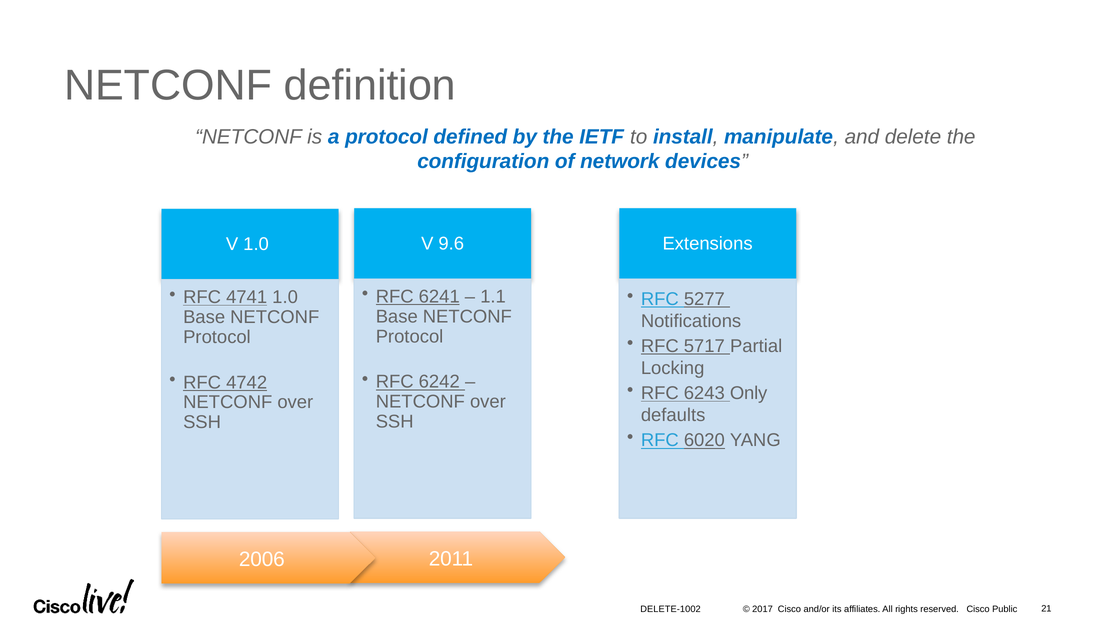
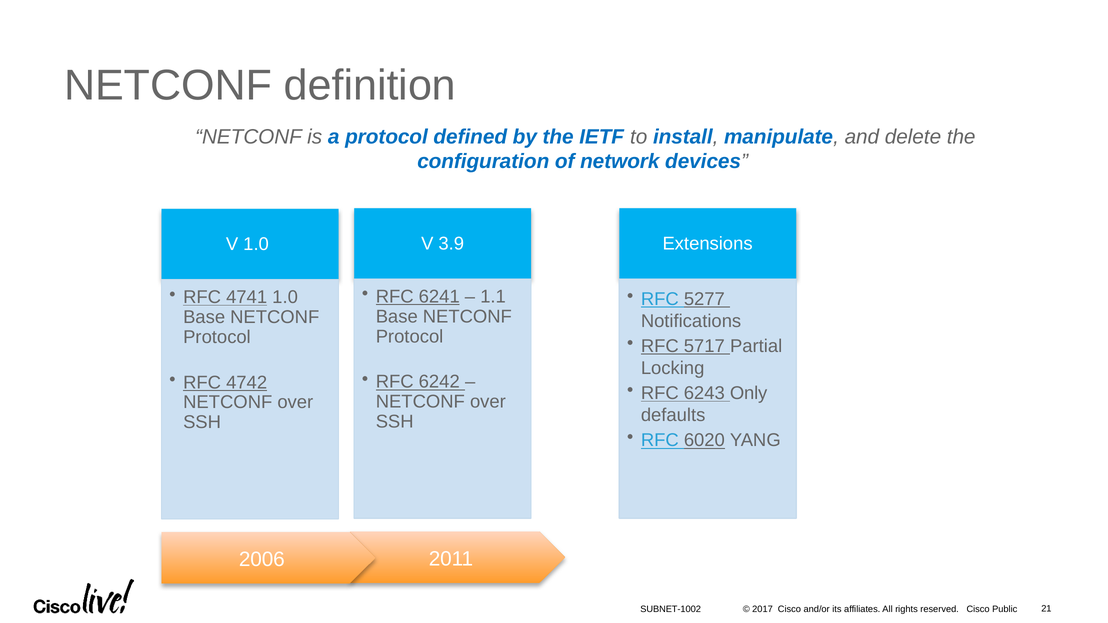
9.6: 9.6 -> 3.9 (451, 244)
DELETE-1002: DELETE-1002 -> SUBNET-1002 (671, 609)
